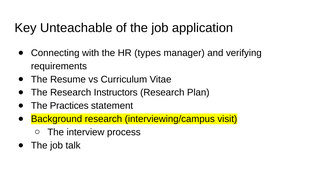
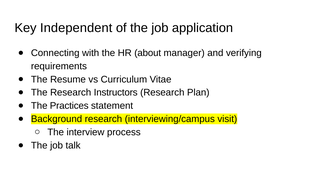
Unteachable: Unteachable -> Independent (76, 28)
types: types -> about (148, 53)
